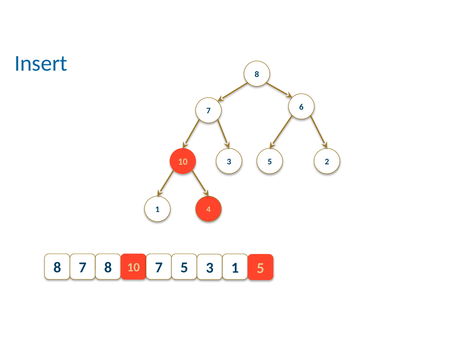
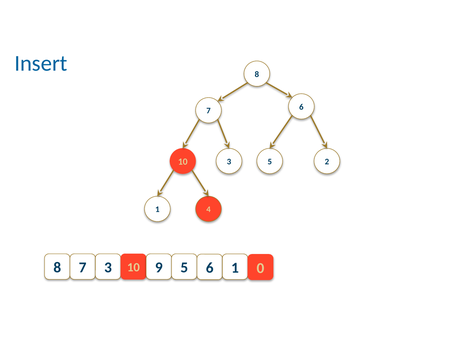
7 8: 8 -> 3 (108, 268)
10 7: 7 -> 9 (159, 268)
5 3: 3 -> 6 (210, 268)
1 5: 5 -> 0 (260, 268)
